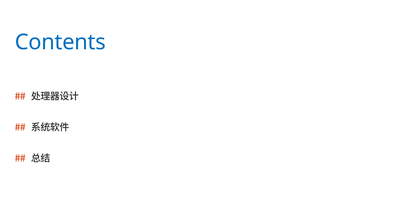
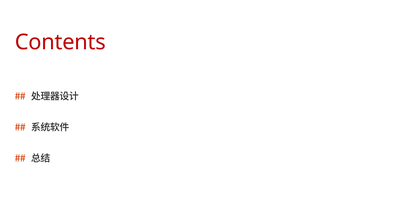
Contents colour: blue -> red (60, 42)
